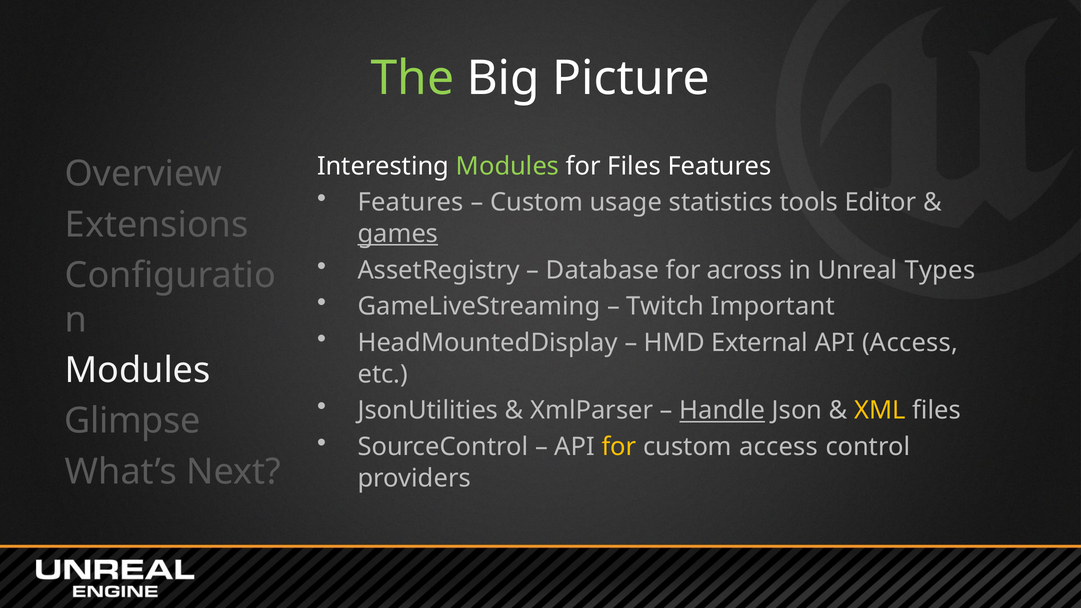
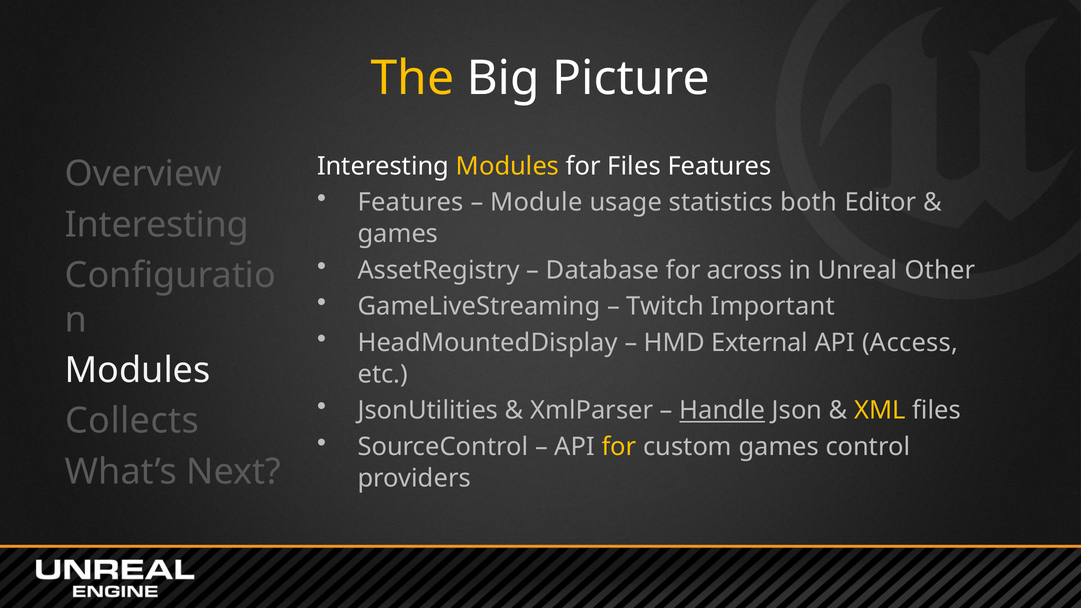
The colour: light green -> yellow (412, 78)
Modules colour: light green -> yellow (508, 166)
Custom: Custom -> Module (536, 202)
tools: tools -> both (809, 202)
Extensions: Extensions -> Interesting (157, 225)
games underline: present -> none (398, 234)
Types: Types -> Other (940, 270)
Glimpse: Glimpse -> Collects (132, 421)
custom access: access -> games (779, 447)
